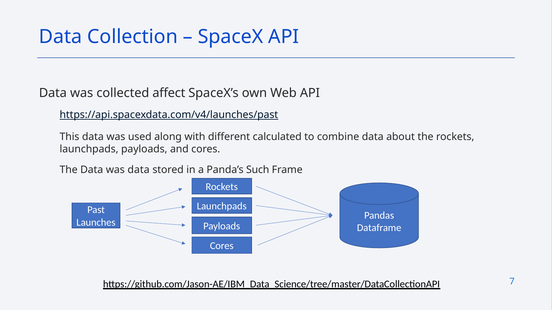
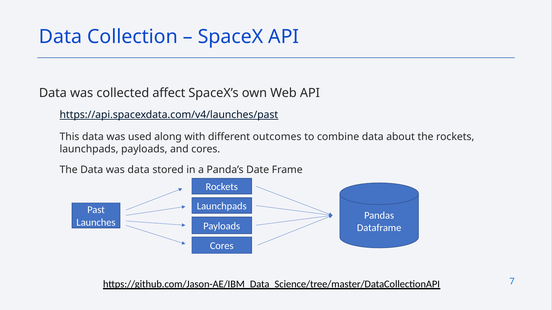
calculated: calculated -> outcomes (277, 137)
Such: Such -> Date (258, 170)
